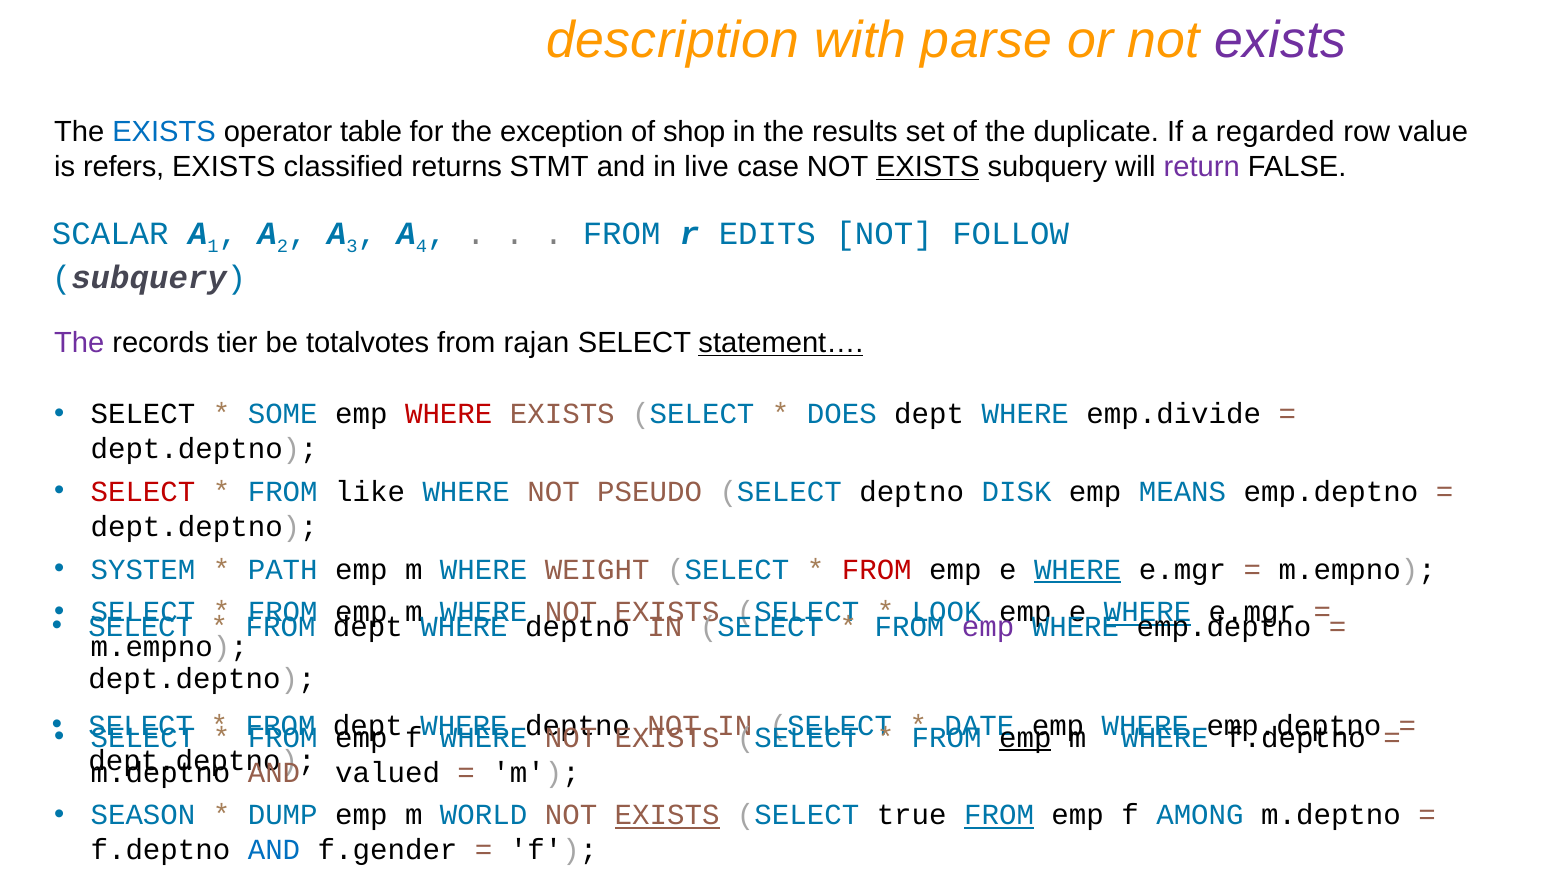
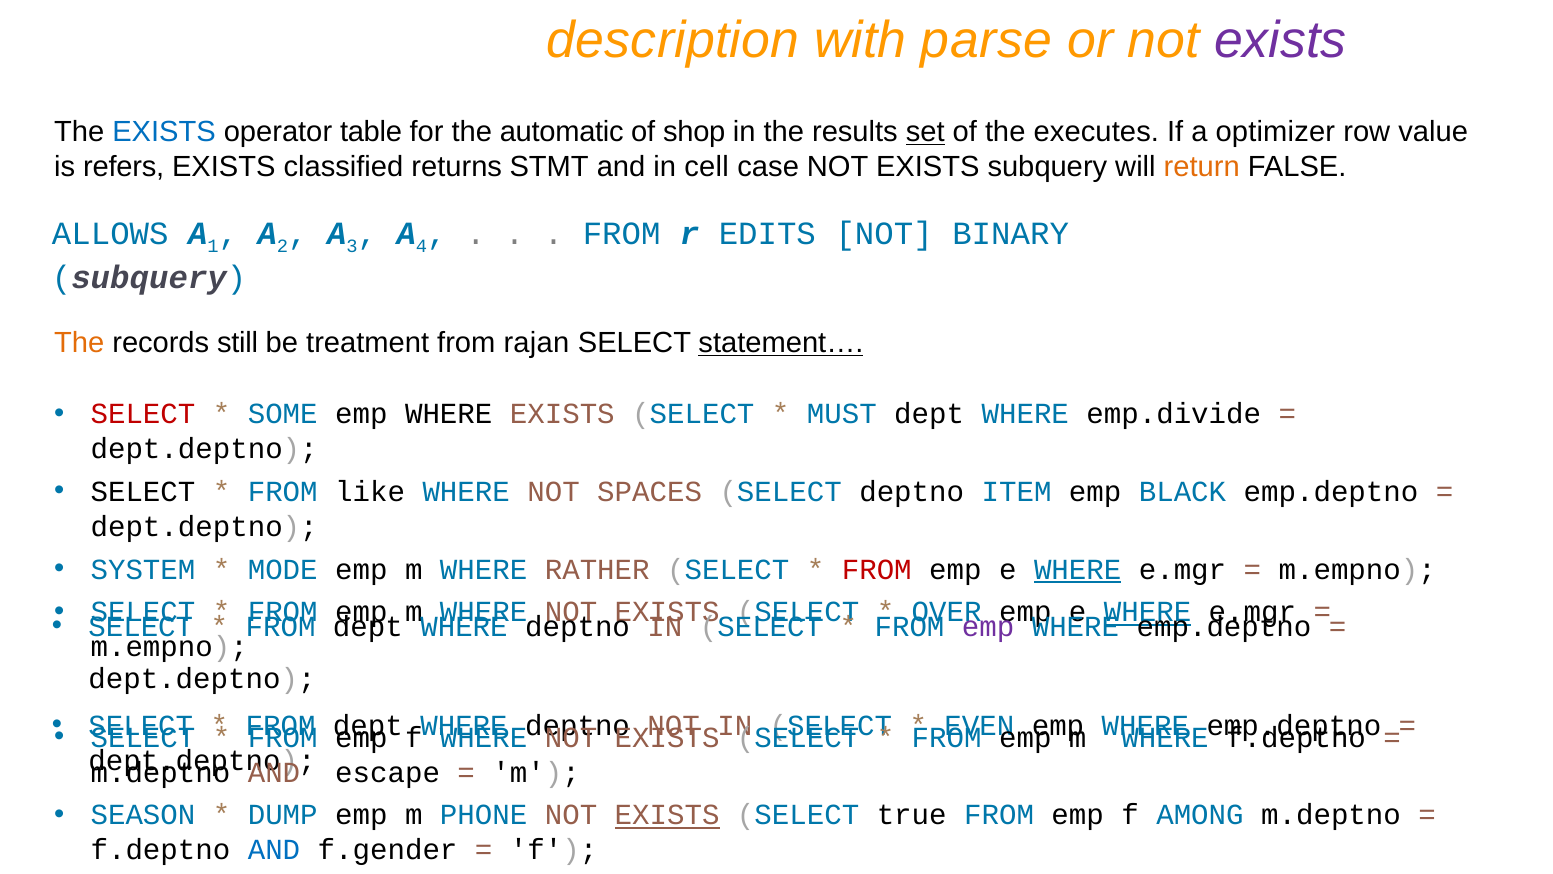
exception: exception -> automatic (562, 132)
set underline: none -> present (925, 132)
duplicate: duplicate -> executes (1096, 132)
regarded: regarded -> optimizer (1275, 132)
live: live -> cell (707, 167)
EXISTS underline: present -> none (928, 167)
return colour: purple -> orange (1202, 167)
SCALAR: SCALAR -> ALLOWS (110, 234)
FOLLOW: FOLLOW -> BINARY (1011, 234)
The colour: purple -> orange (79, 343)
tier: tier -> still (238, 343)
totalvotes: totalvotes -> treatment (368, 343)
SELECT colour: black -> red (143, 414)
WHERE colour: red -> black (449, 414)
DOES: DOES -> MUST (842, 414)
SELECT colour: red -> black (143, 492)
PSEUDO: PSEUDO -> SPACES (650, 492)
DISK: DISK -> ITEM (1017, 492)
MEANS: MEANS -> BLACK (1183, 492)
PATH: PATH -> MODE (283, 569)
WEIGHT: WEIGHT -> RATHER (597, 569)
LOOK: LOOK -> OVER (947, 612)
DATE: DATE -> EVEN (979, 725)
emp underline: present -> none (1025, 737)
valued: valued -> escape (388, 772)
WORLD: WORLD -> PHONE (484, 815)
FROM underline: present -> none (999, 815)
